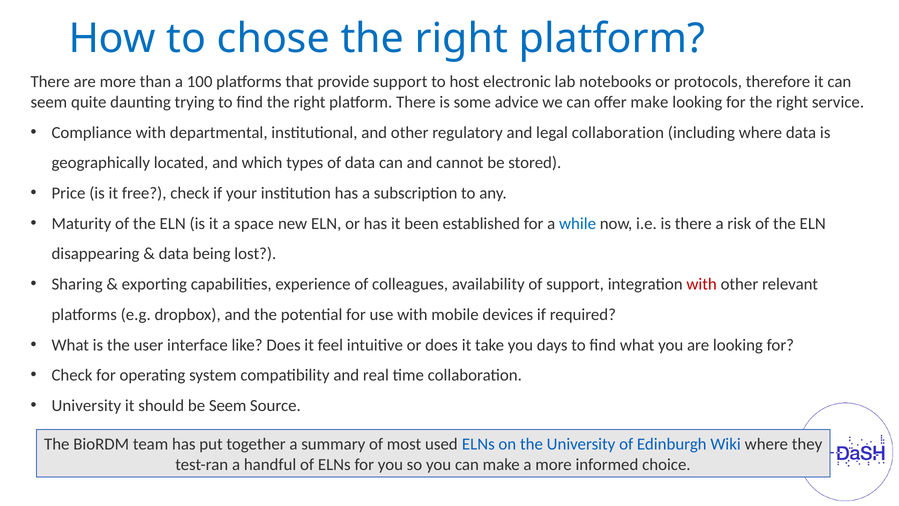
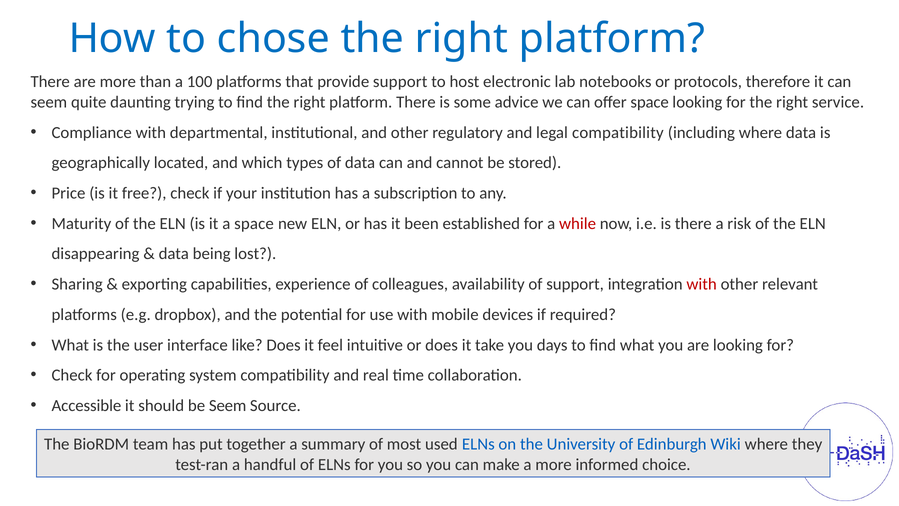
offer make: make -> space (650, 102)
legal collaboration: collaboration -> compatibility (618, 132)
while colour: blue -> red (578, 223)
University: University -> Accessible (86, 405)
